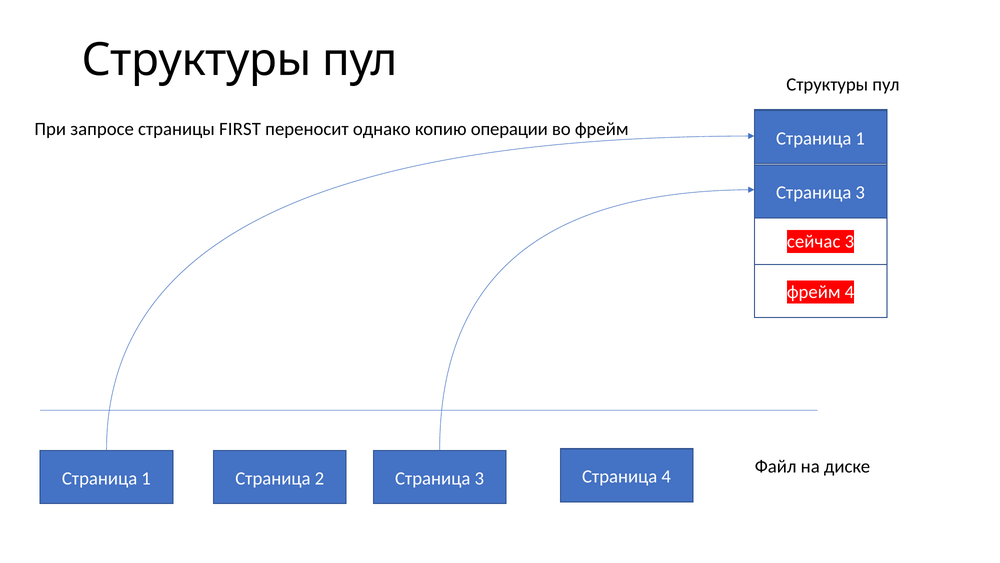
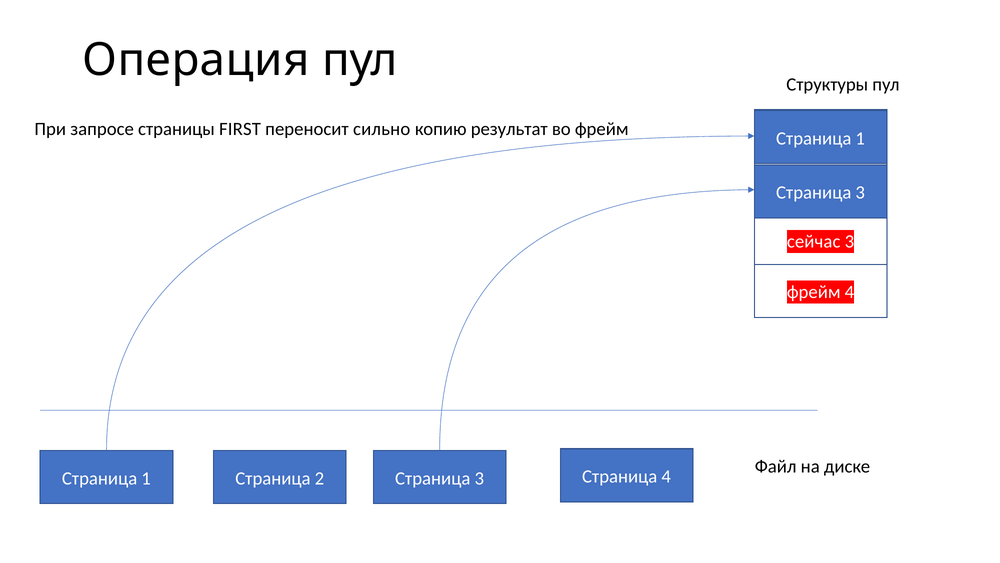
Структуры: Структуры -> Операция (196, 60)
однако: однако -> сильно (382, 129)
операции: операции -> результат (509, 129)
